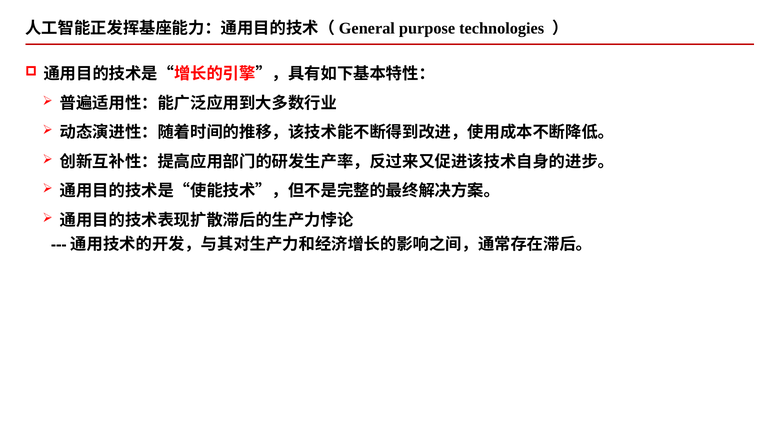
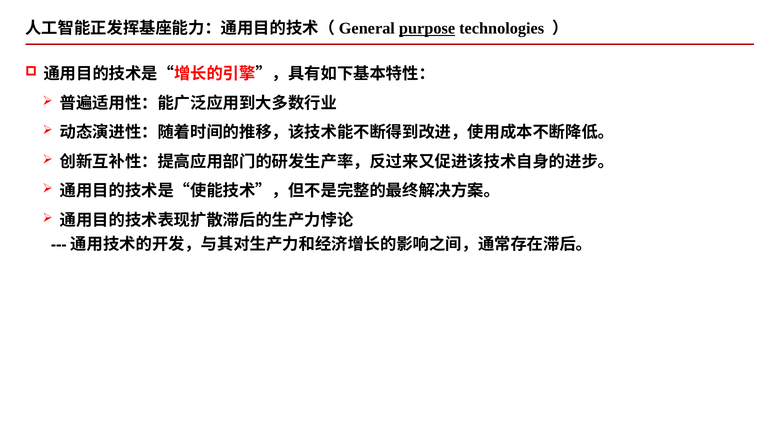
purpose underline: none -> present (427, 28)
